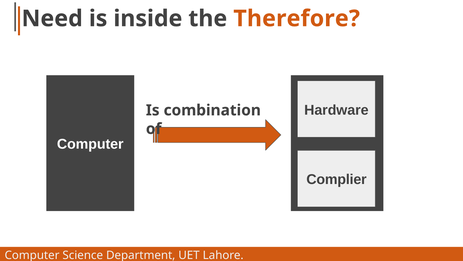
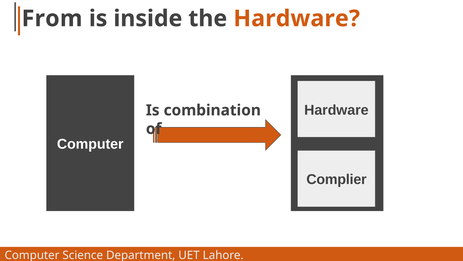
Need: Need -> From (52, 19)
the Therefore: Therefore -> Hardware (297, 19)
